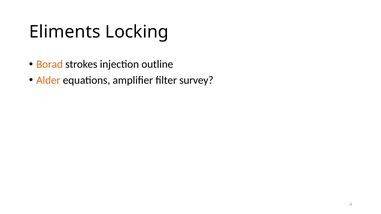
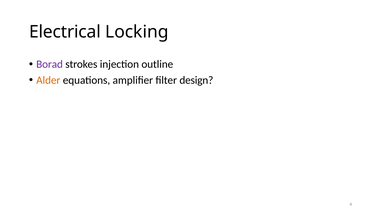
Eliments: Eliments -> Electrical (65, 32)
Borad colour: orange -> purple (50, 64)
survey: survey -> design (196, 80)
